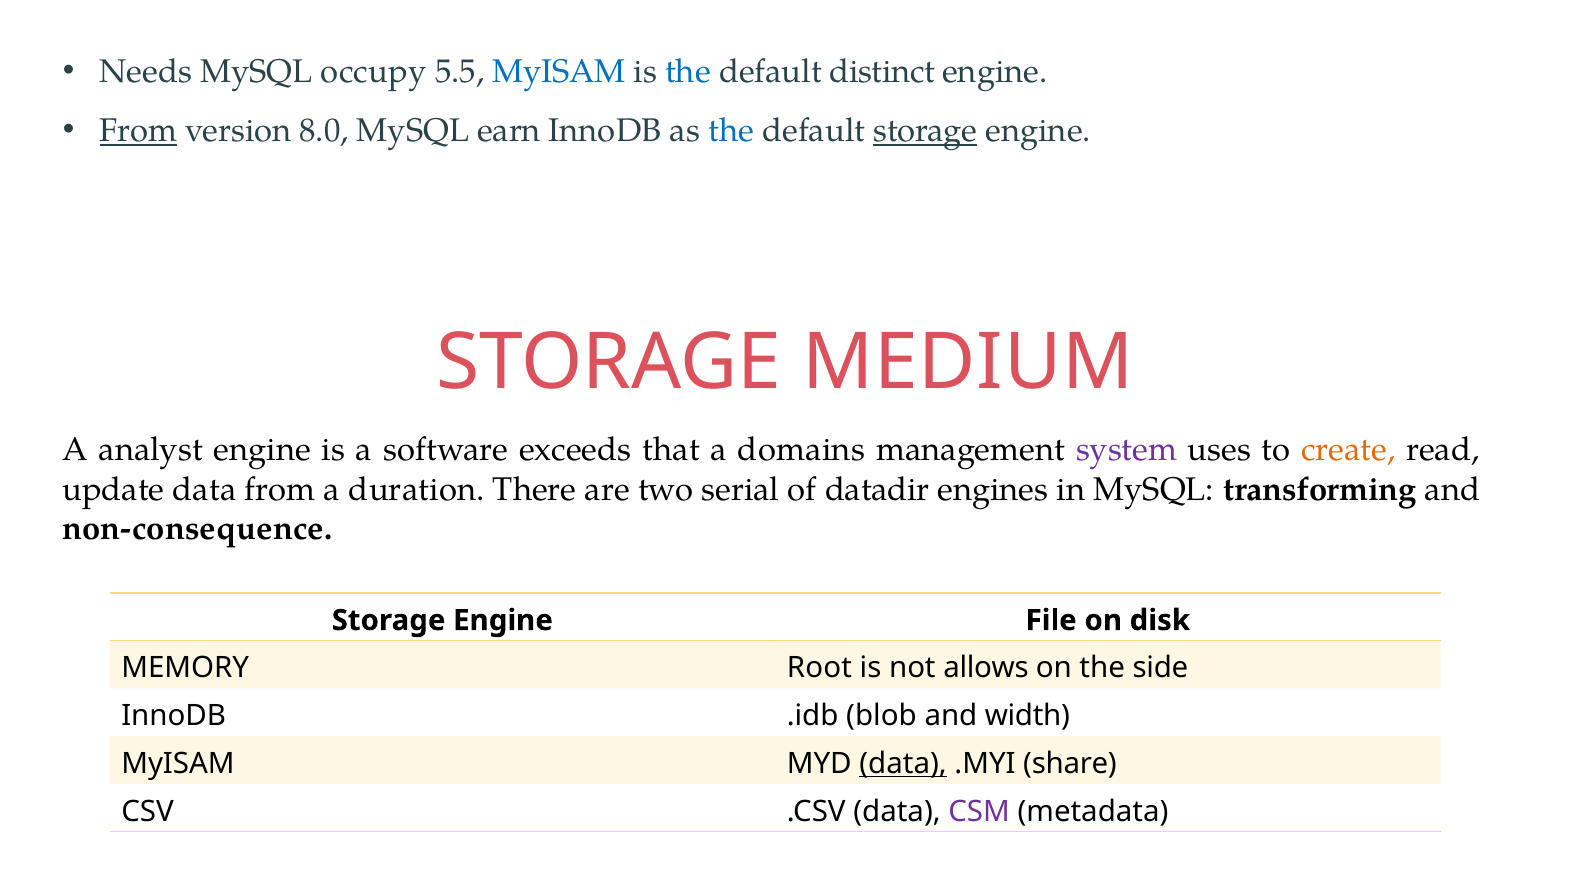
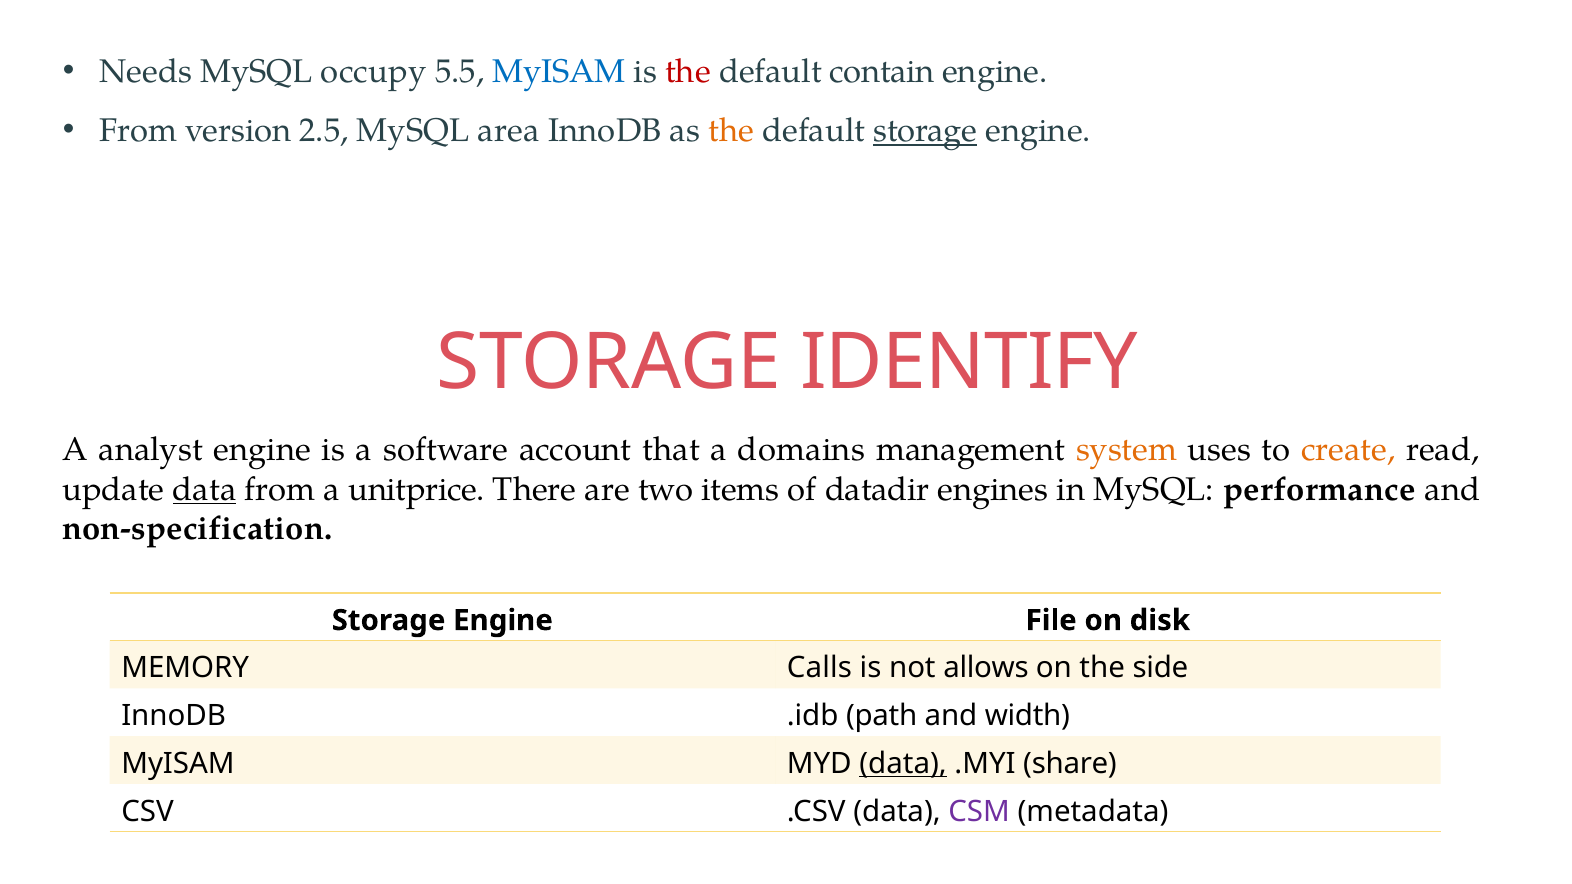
the colour: blue -> red (688, 72)
distinct: distinct -> contain (882, 72)
From underline: present -> none (138, 131)
8.0: 8.0 -> 2.5 (324, 131)
earn: earn -> area (509, 131)
the colour: blue -> orange (731, 131)
MEDIUM: MEDIUM -> IDENTIFY (969, 363)
exceeds: exceeds -> account (575, 450)
system colour: purple -> orange (1127, 450)
data underline: none -> present (205, 490)
duration: duration -> unitprice (417, 490)
serial: serial -> items (741, 490)
transforming: transforming -> performance (1320, 490)
non-consequence: non-consequence -> non-specification (197, 529)
Root: Root -> Calls (819, 668)
blob: blob -> path (882, 716)
